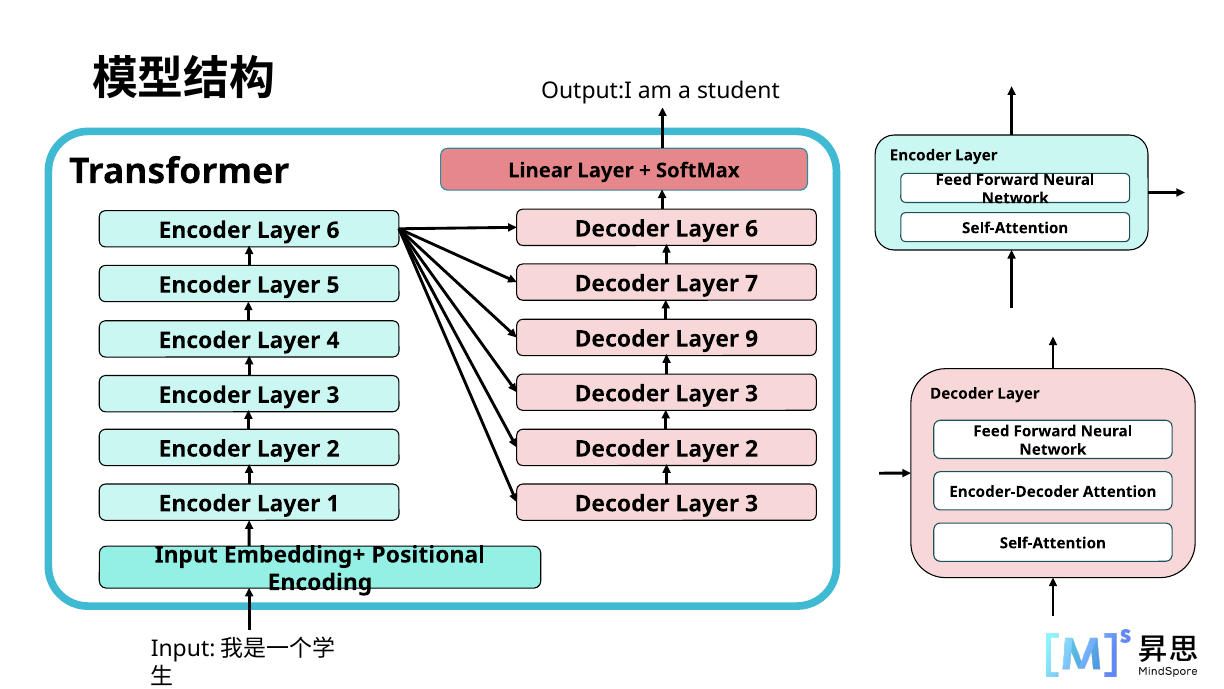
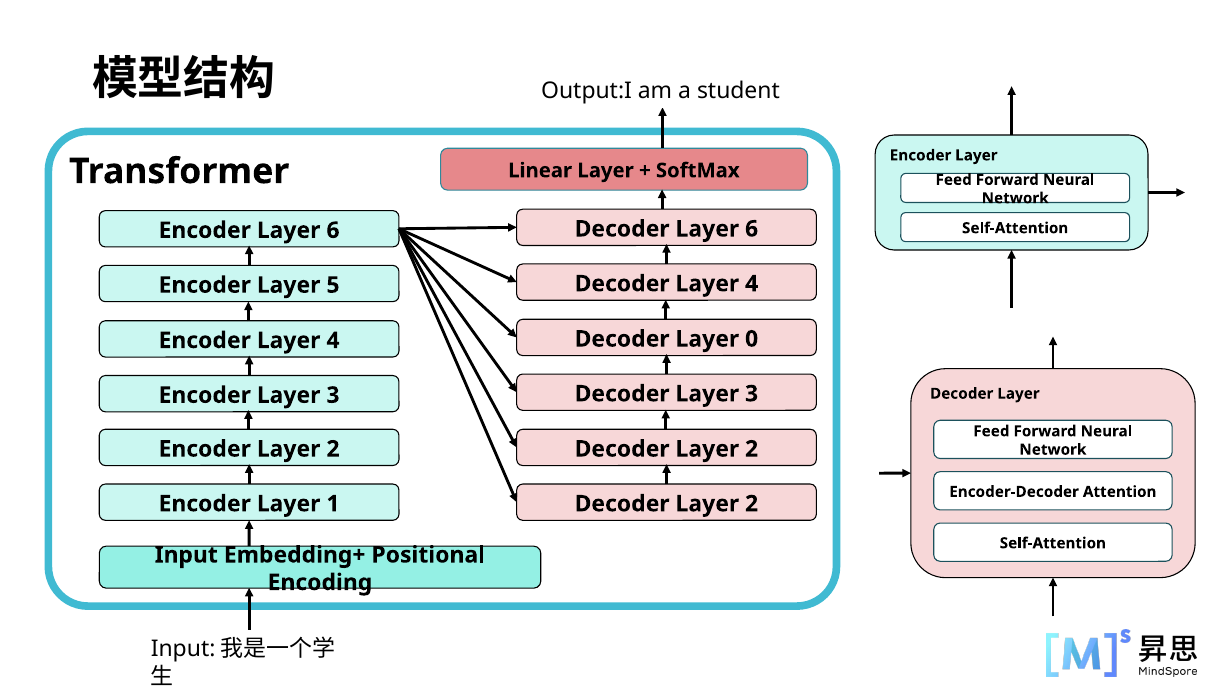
Decoder Layer 7: 7 -> 4 (752, 283)
9: 9 -> 0 (752, 339)
3: 3 -> 2 (752, 503)
